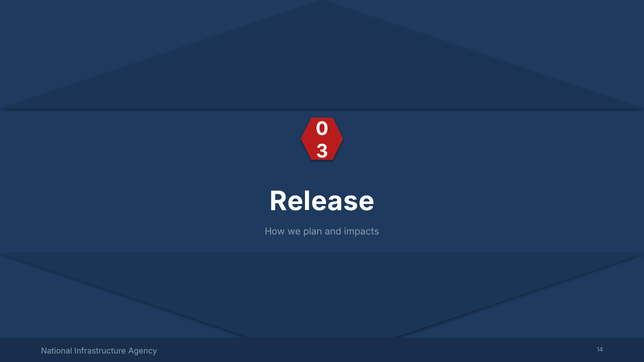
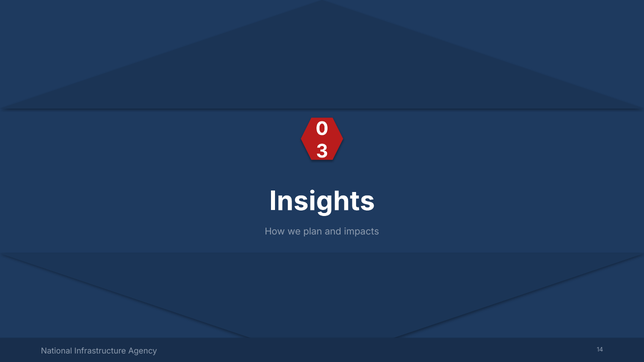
Release: Release -> Insights (322, 201)
